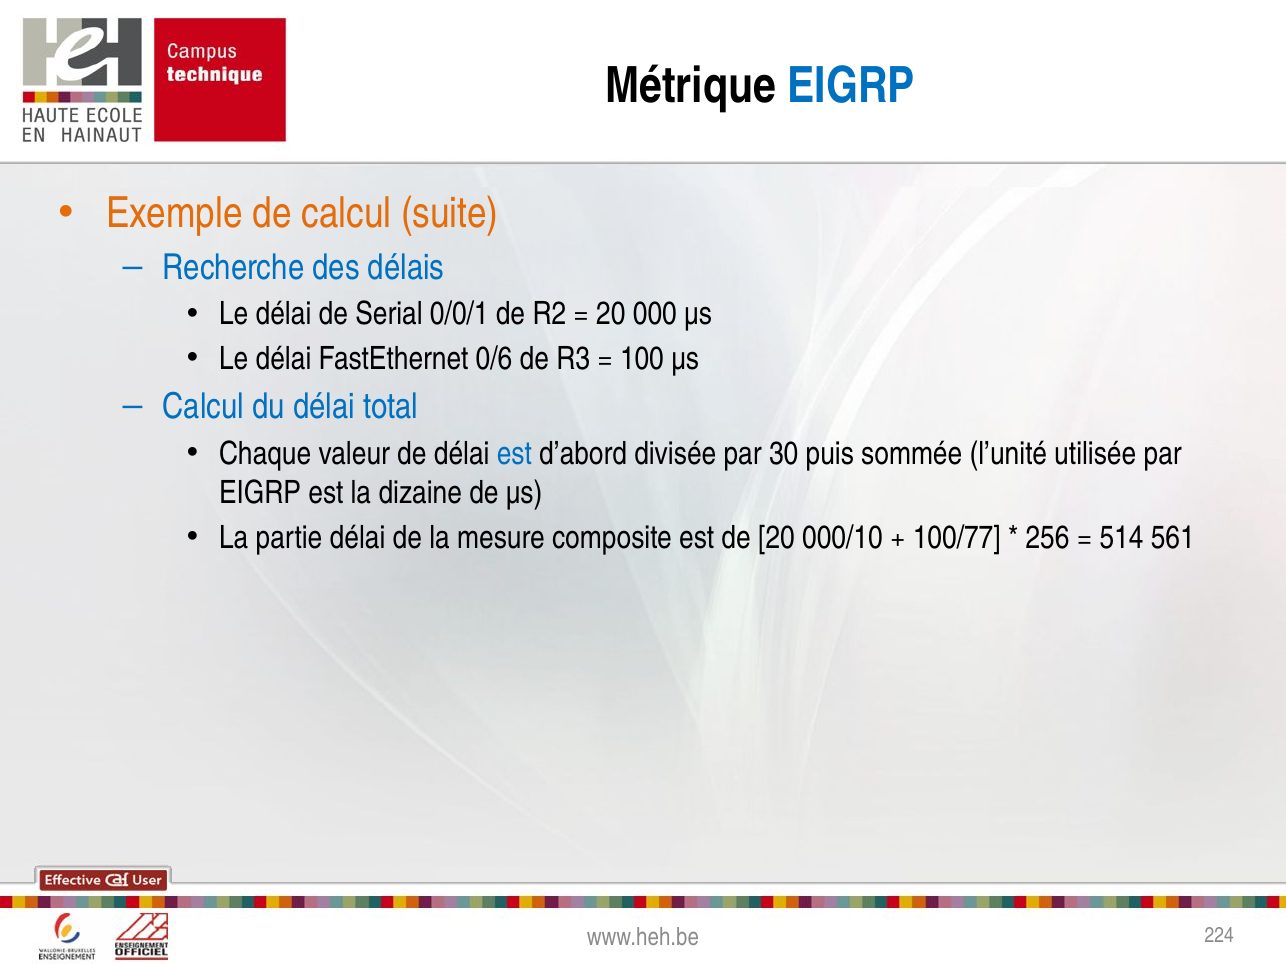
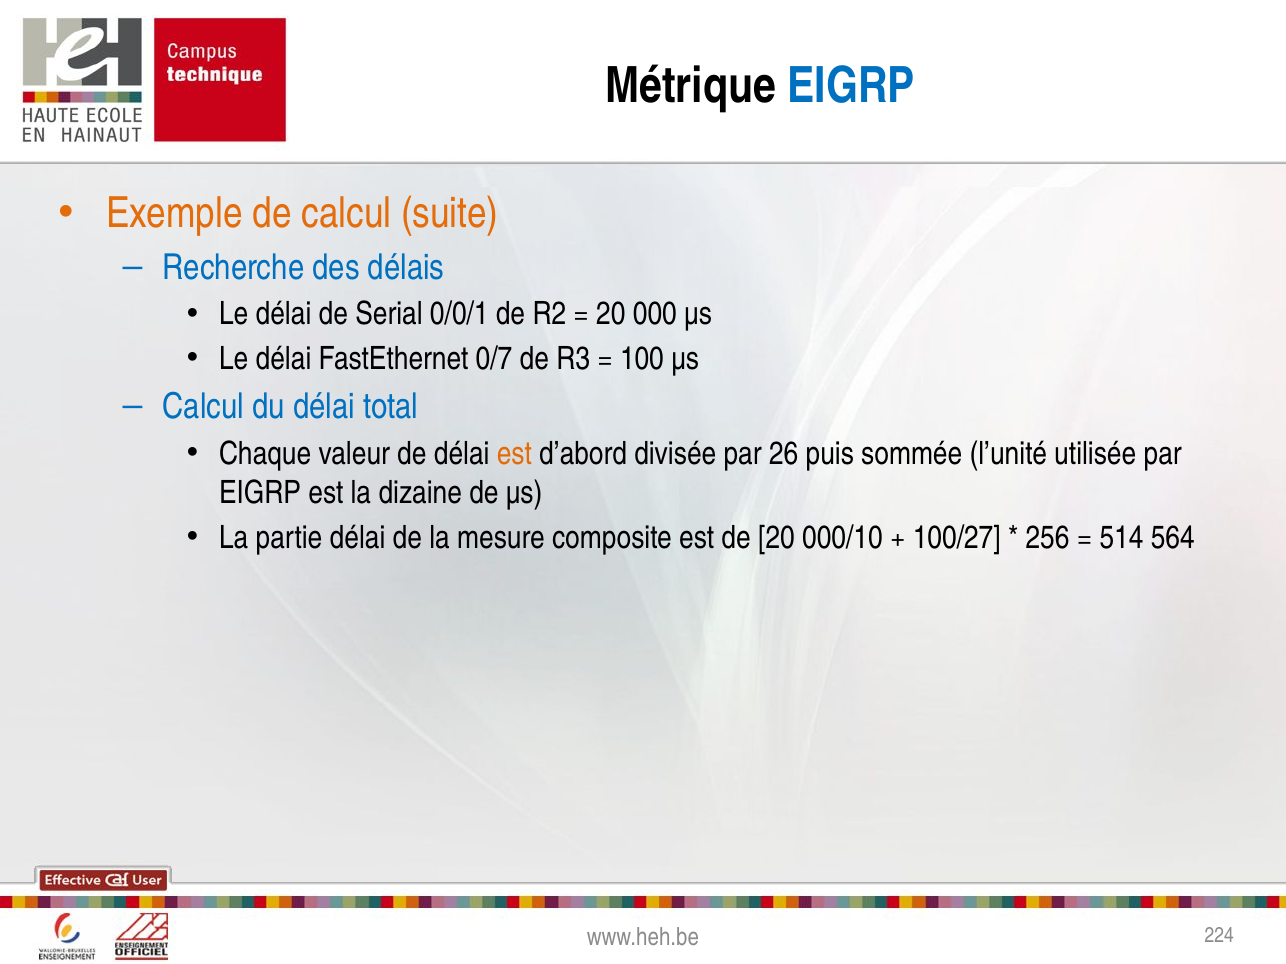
0/6: 0/6 -> 0/7 (494, 359)
est colour: blue -> orange (514, 454)
30: 30 -> 26 (784, 454)
100/77: 100/77 -> 100/27 (957, 538)
561: 561 -> 564 (1173, 538)
